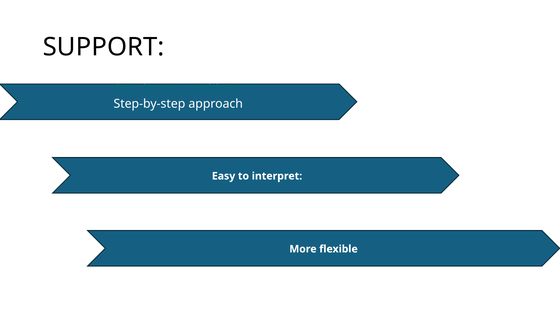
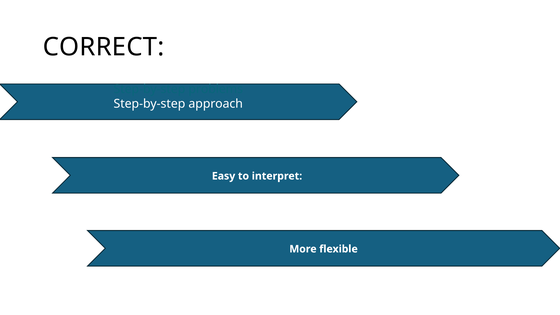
SUPPORT: SUPPORT -> CORRECT (104, 47)
